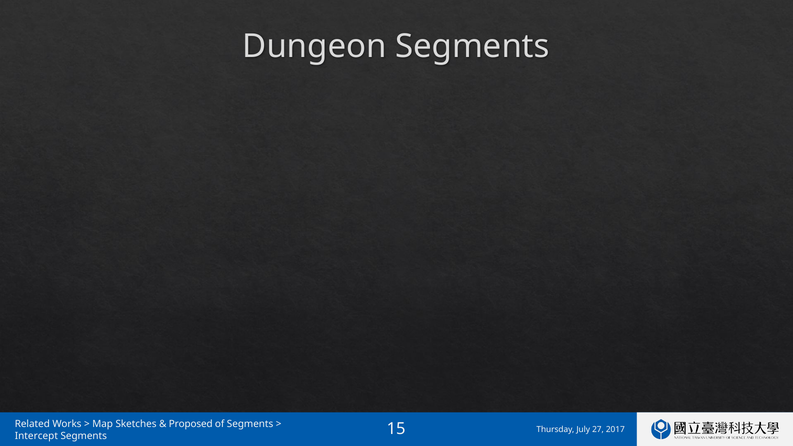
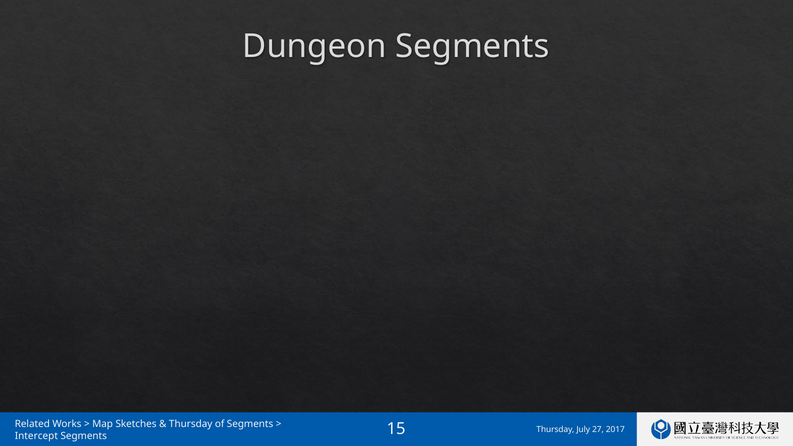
Proposed: Proposed -> Thursday (191, 424)
